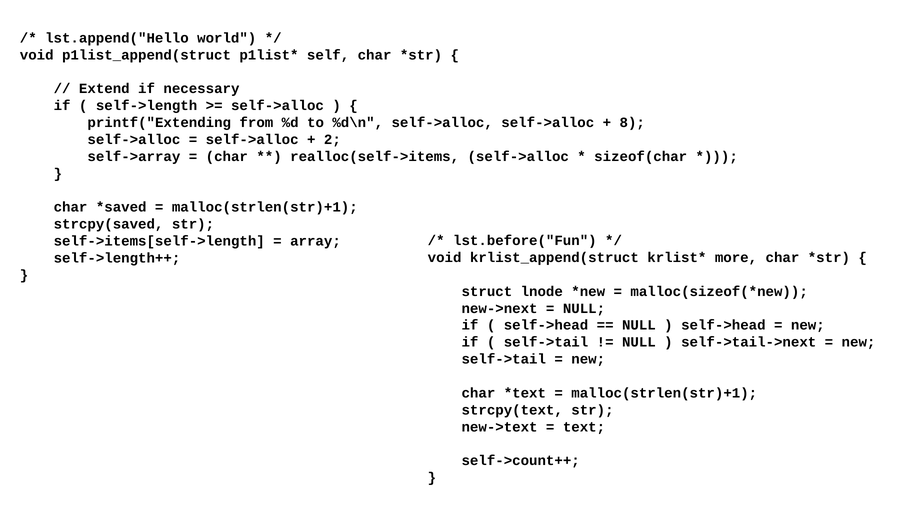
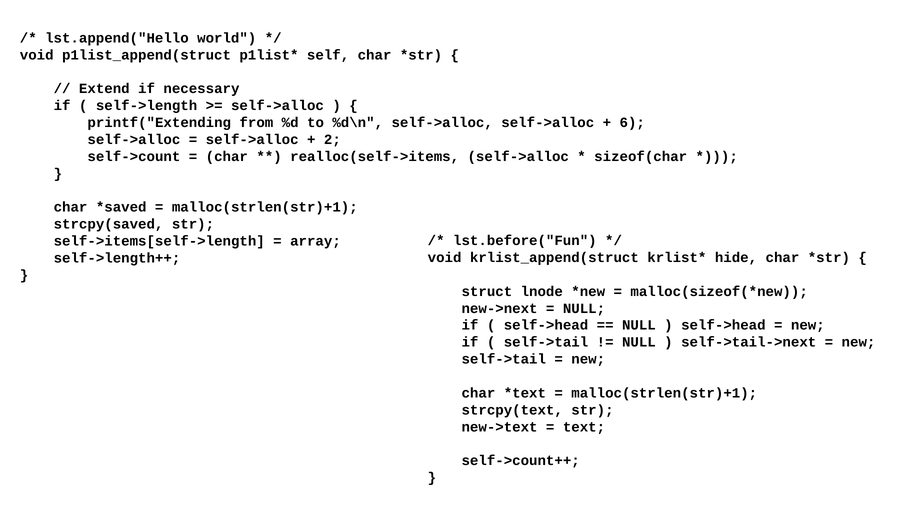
8: 8 -> 6 (632, 122)
self->array: self->array -> self->count (134, 156)
more: more -> hide (736, 257)
